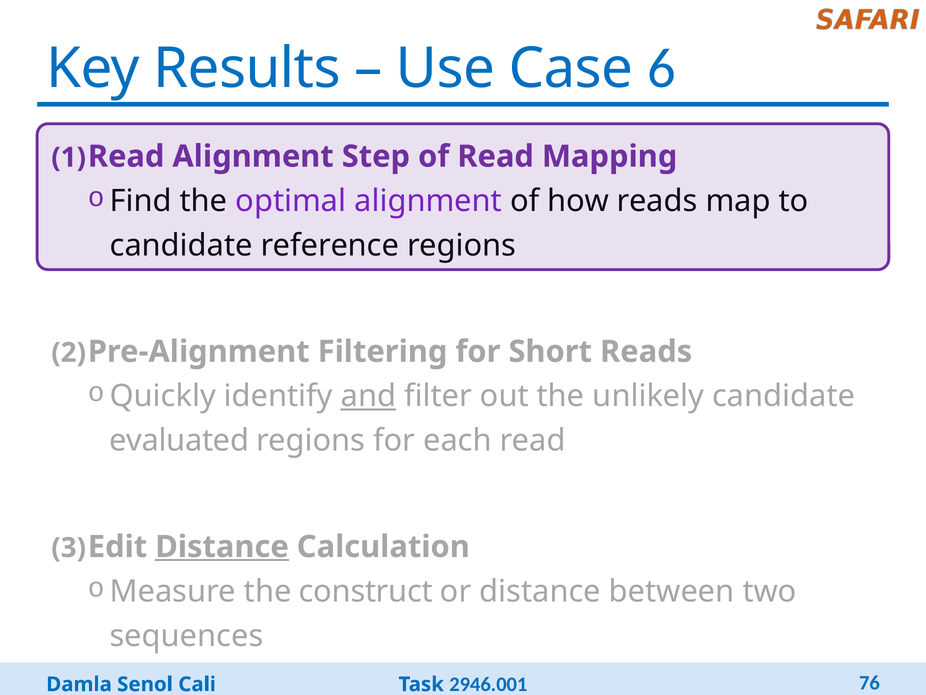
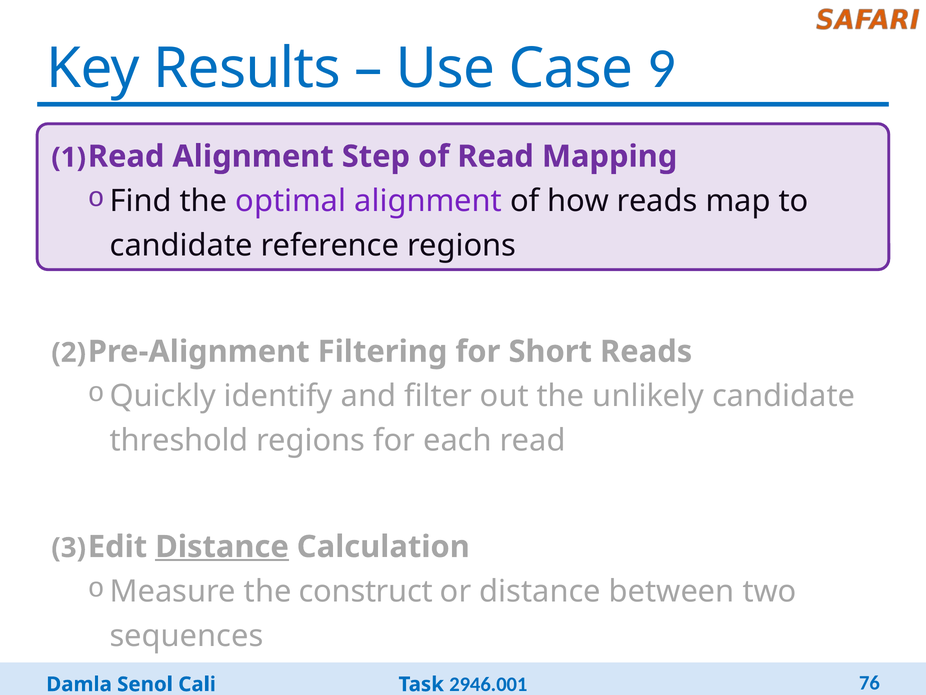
6: 6 -> 9 (662, 69)
and underline: present -> none (368, 396)
evaluated: evaluated -> threshold (179, 440)
